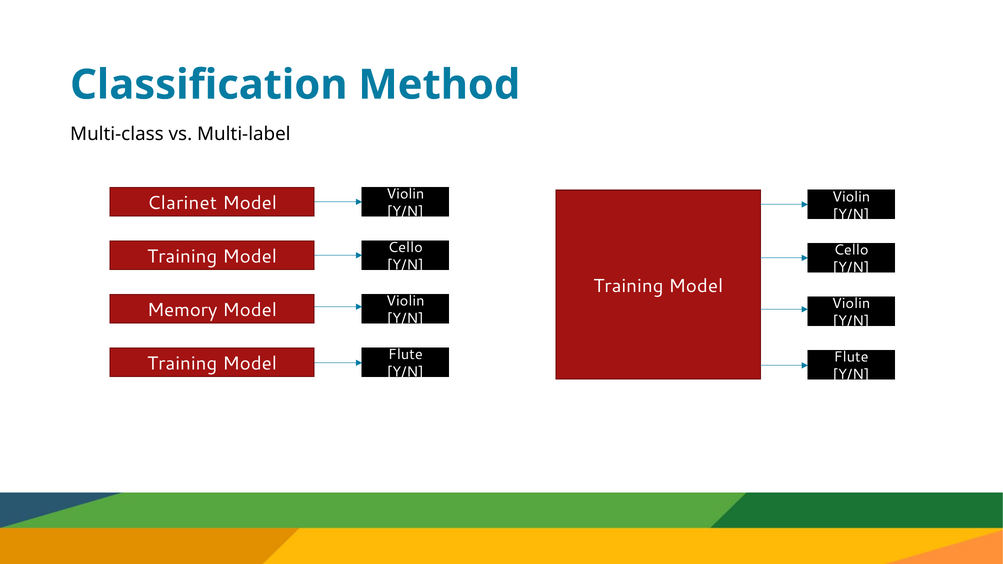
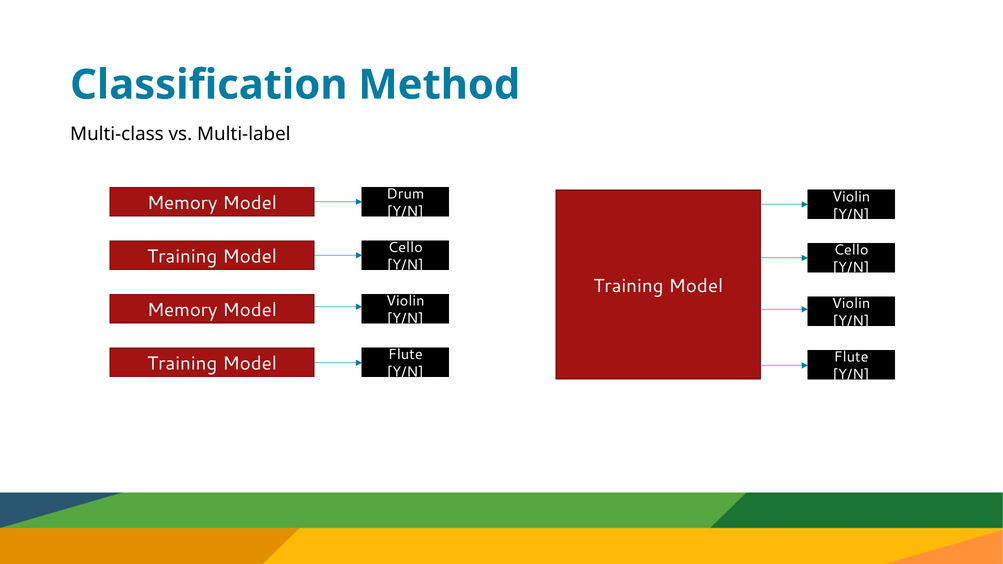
Violin: Violin -> Drum (405, 194)
Clarinet: Clarinet -> Memory (182, 203)
